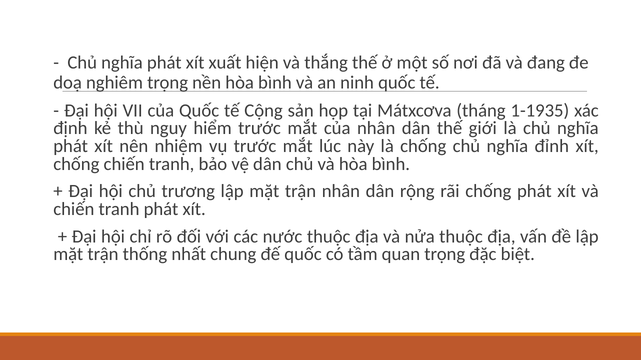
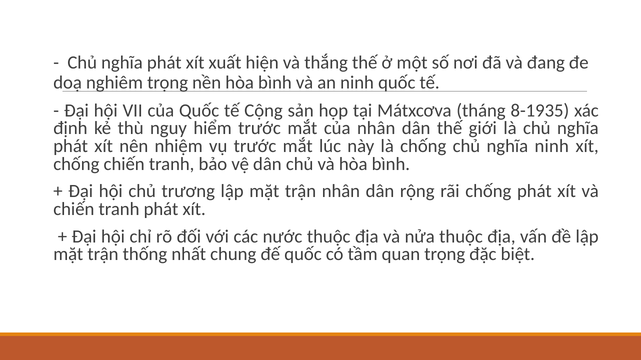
1-1935: 1-1935 -> 8-1935 (540, 111)
nghĩa đỉnh: đỉnh -> ninh (552, 146)
